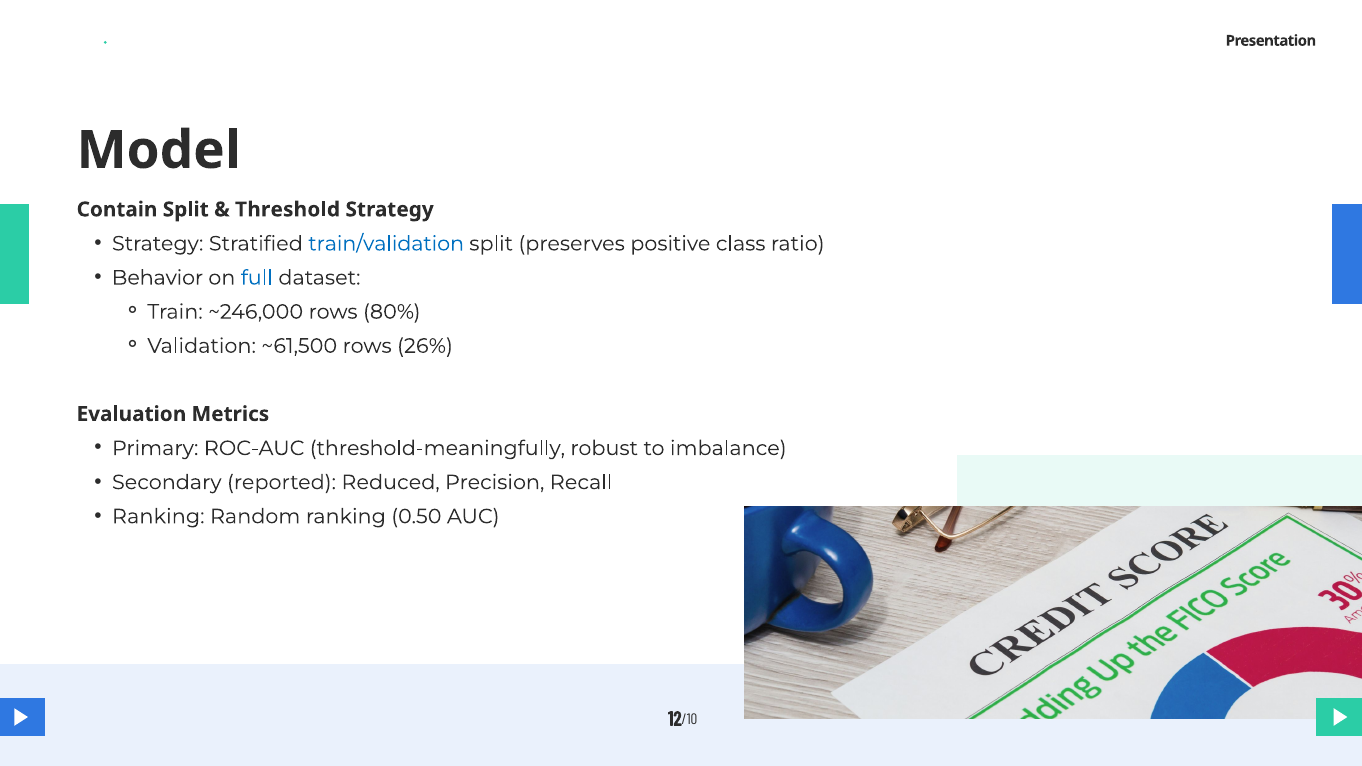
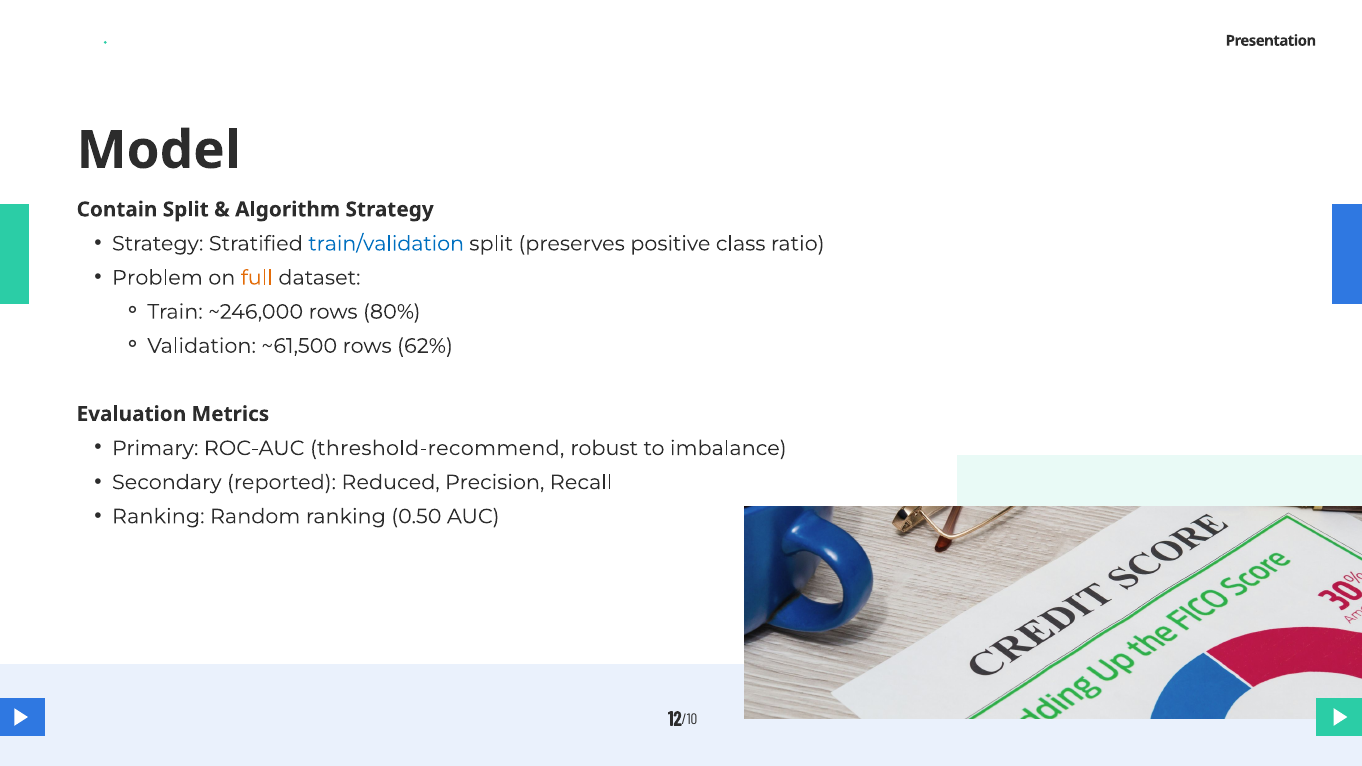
Threshold: Threshold -> Algorithm (288, 210)
Behavior: Behavior -> Problem (157, 278)
full colour: blue -> orange (257, 278)
26%: 26% -> 62% (425, 346)
threshold-meaningfully: threshold-meaningfully -> threshold-recommend (437, 448)
